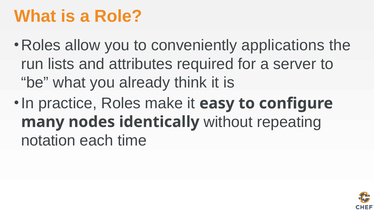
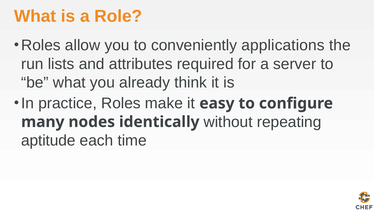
notation: notation -> aptitude (48, 141)
